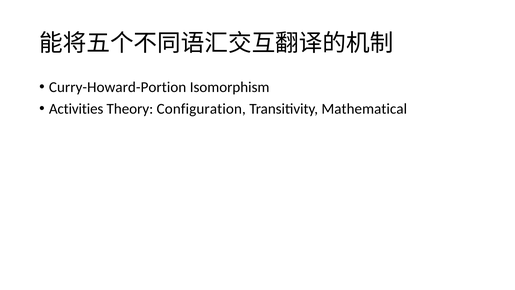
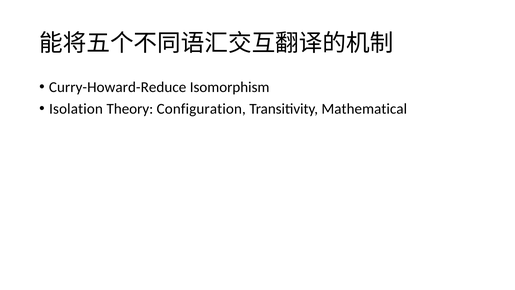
Curry-Howard-Portion: Curry-Howard-Portion -> Curry-Howard-Reduce (118, 87)
Activities: Activities -> Isolation (76, 109)
